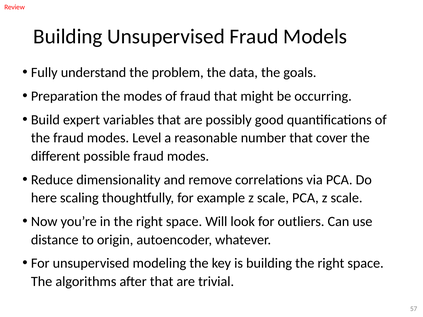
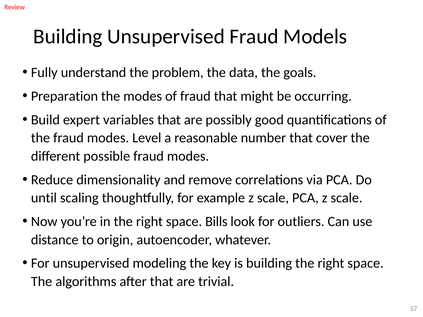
here: here -> until (44, 198)
Will: Will -> Bills (216, 222)
